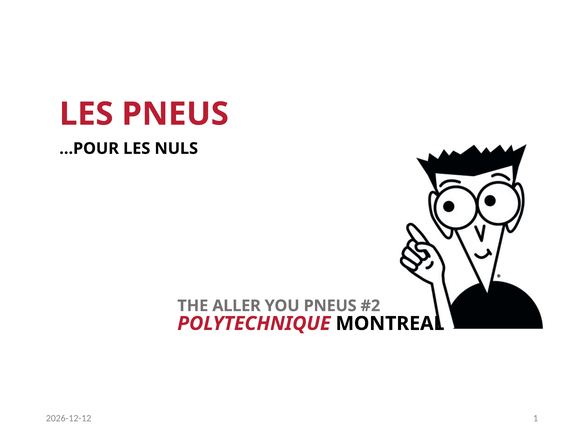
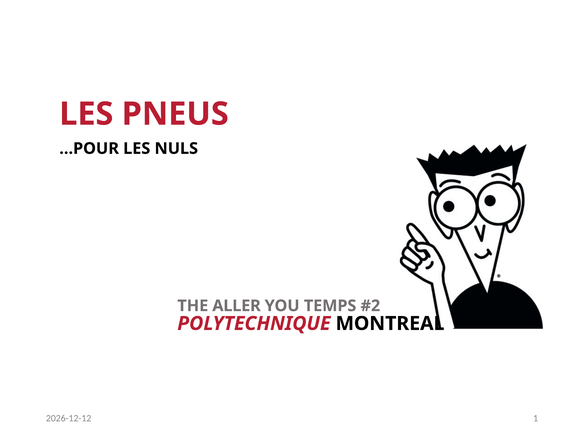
YOU PNEUS: PNEUS -> TEMPS (330, 306)
